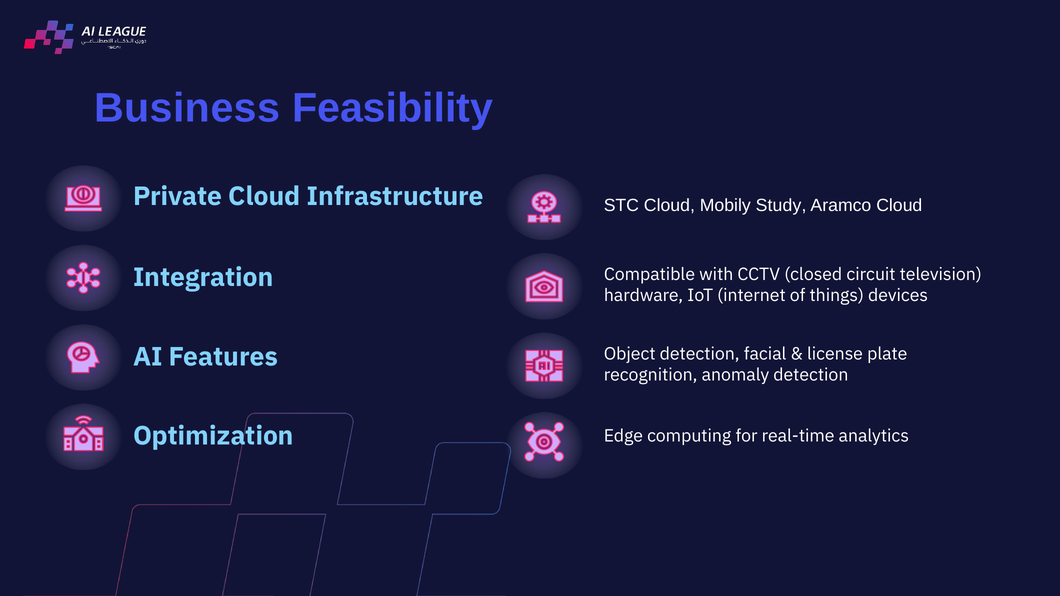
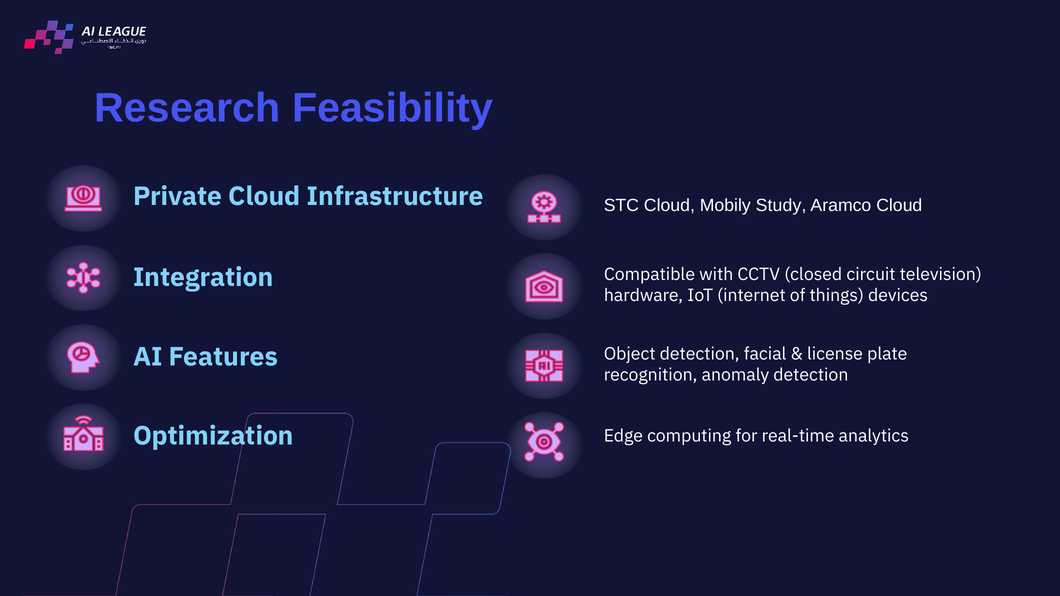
Business: Business -> Research (187, 108)
